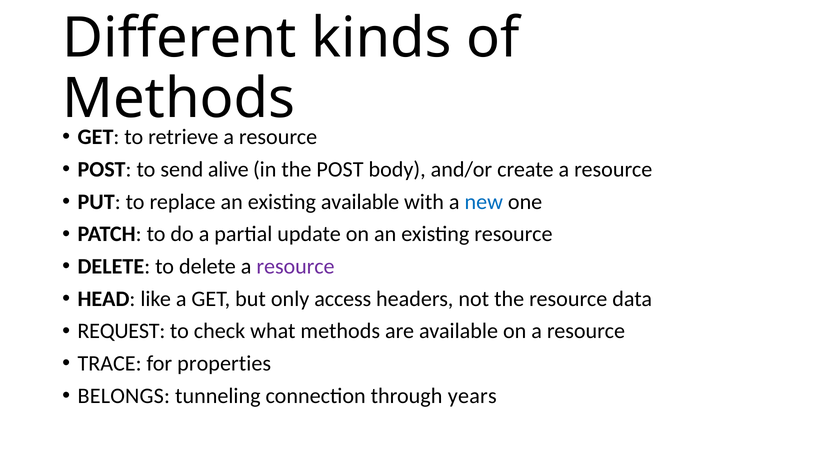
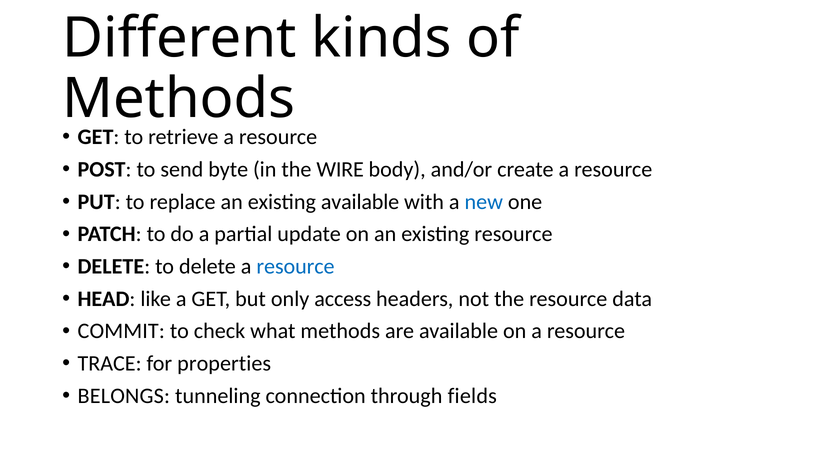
alive: alive -> byte (228, 170)
the POST: POST -> WIRE (340, 170)
resource colour: purple -> blue (296, 267)
REQUEST: REQUEST -> COMMIT (121, 332)
years: years -> fields (472, 396)
